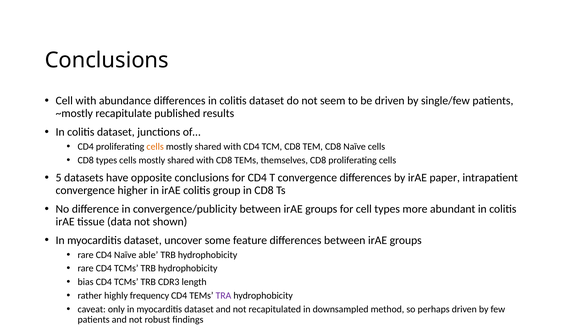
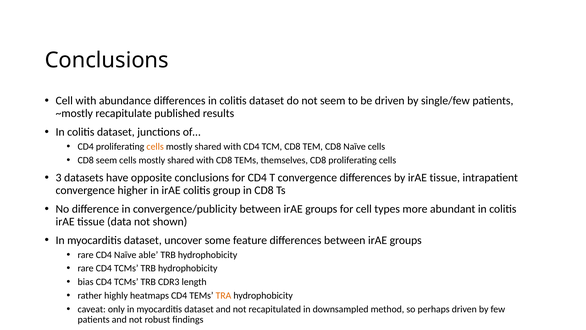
CD8 types: types -> seem (107, 160)
5: 5 -> 3 (59, 178)
by irAE paper: paper -> tissue (445, 178)
frequency: frequency -> heatmaps (149, 295)
TRA colour: purple -> orange (223, 295)
